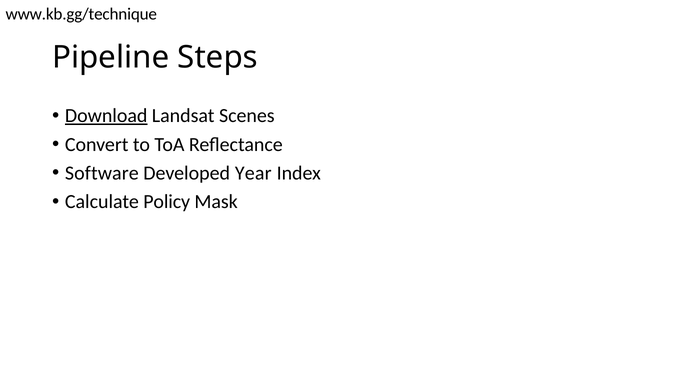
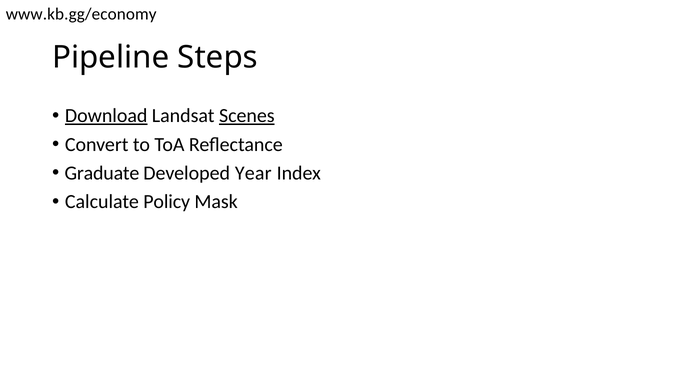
www.kb.gg/technique: www.kb.gg/technique -> www.kb.gg/economy (81, 14)
Scenes underline: none -> present (247, 116)
Software: Software -> Graduate (102, 173)
